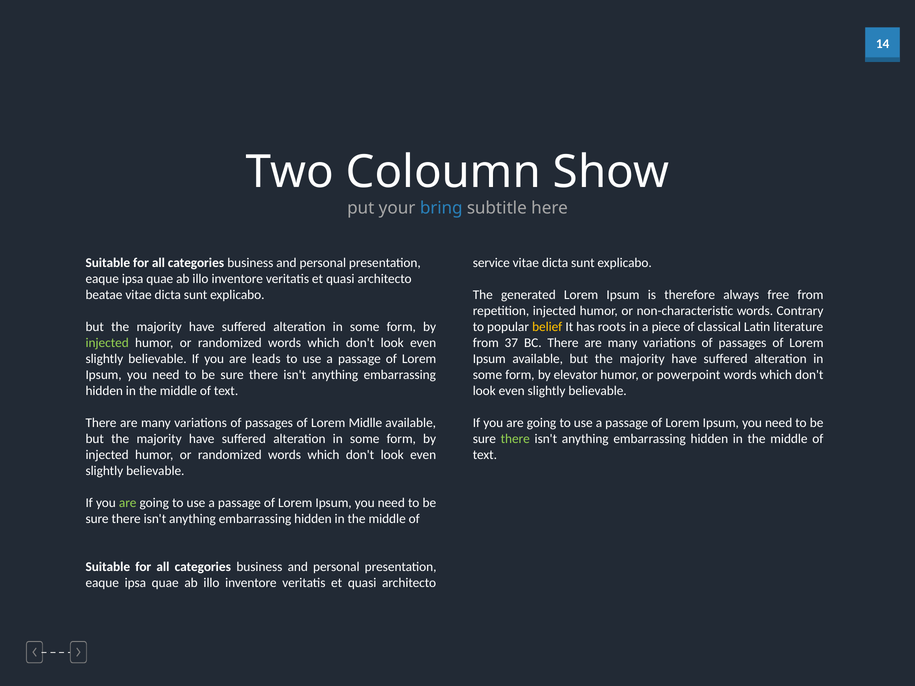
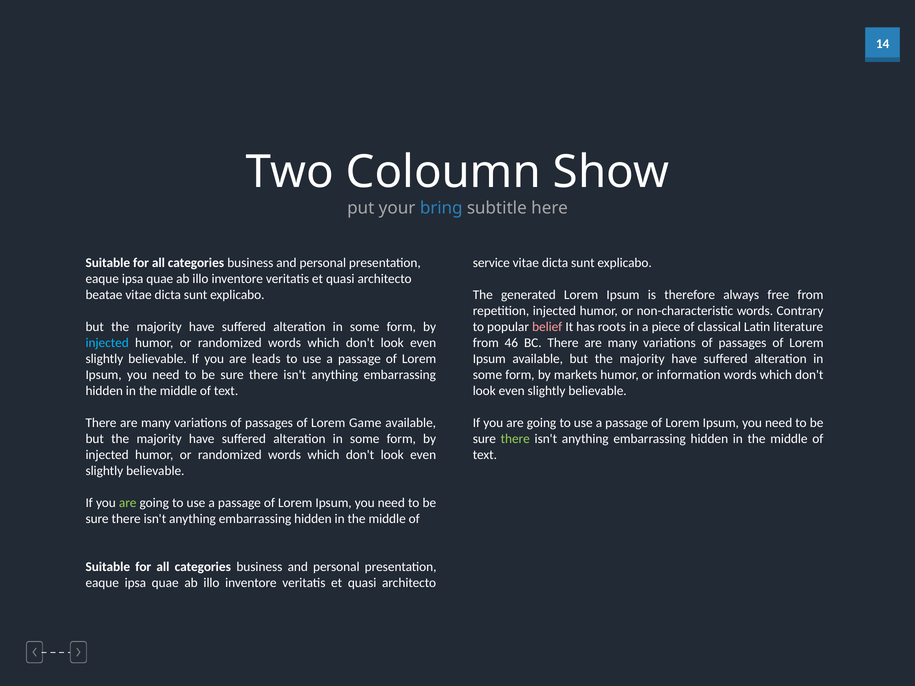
belief colour: yellow -> pink (547, 327)
injected colour: light green -> light blue (107, 343)
37: 37 -> 46 (511, 343)
elevator: elevator -> markets (576, 375)
powerpoint: powerpoint -> information (689, 375)
Midlle: Midlle -> Game (365, 423)
